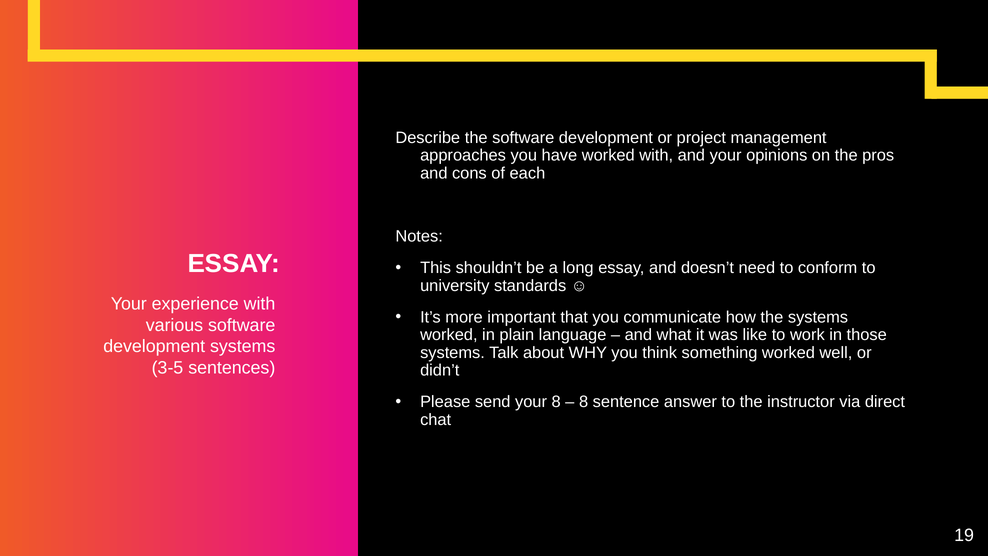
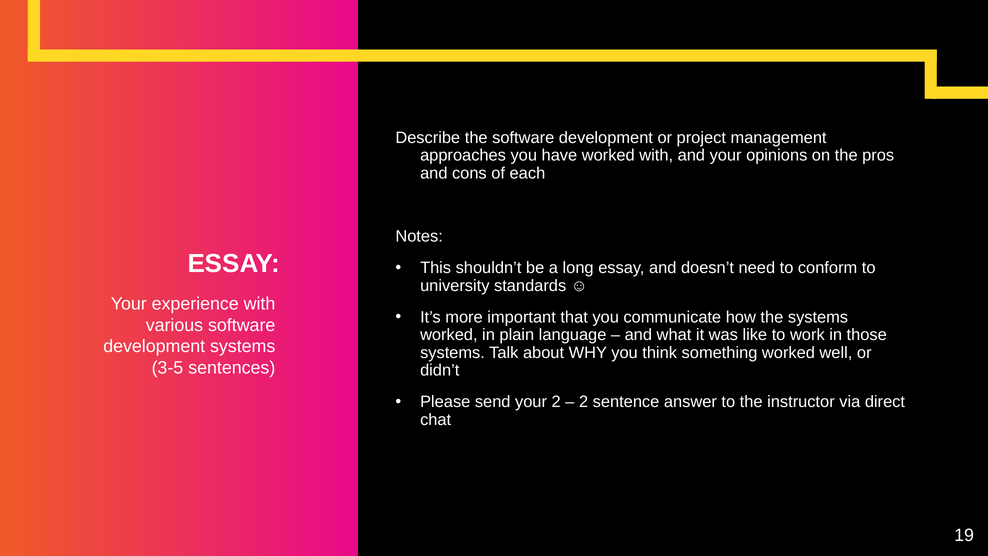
your 8: 8 -> 2 (556, 402)
8: 8 -> 2 (584, 402)
